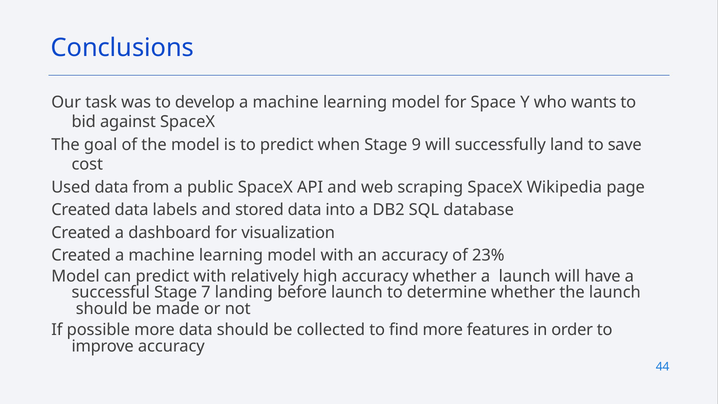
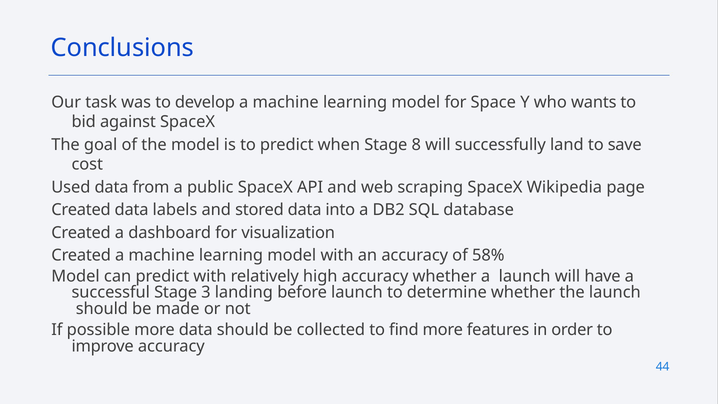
9: 9 -> 8 (416, 145)
23%: 23% -> 58% (488, 255)
7: 7 -> 3 (206, 292)
